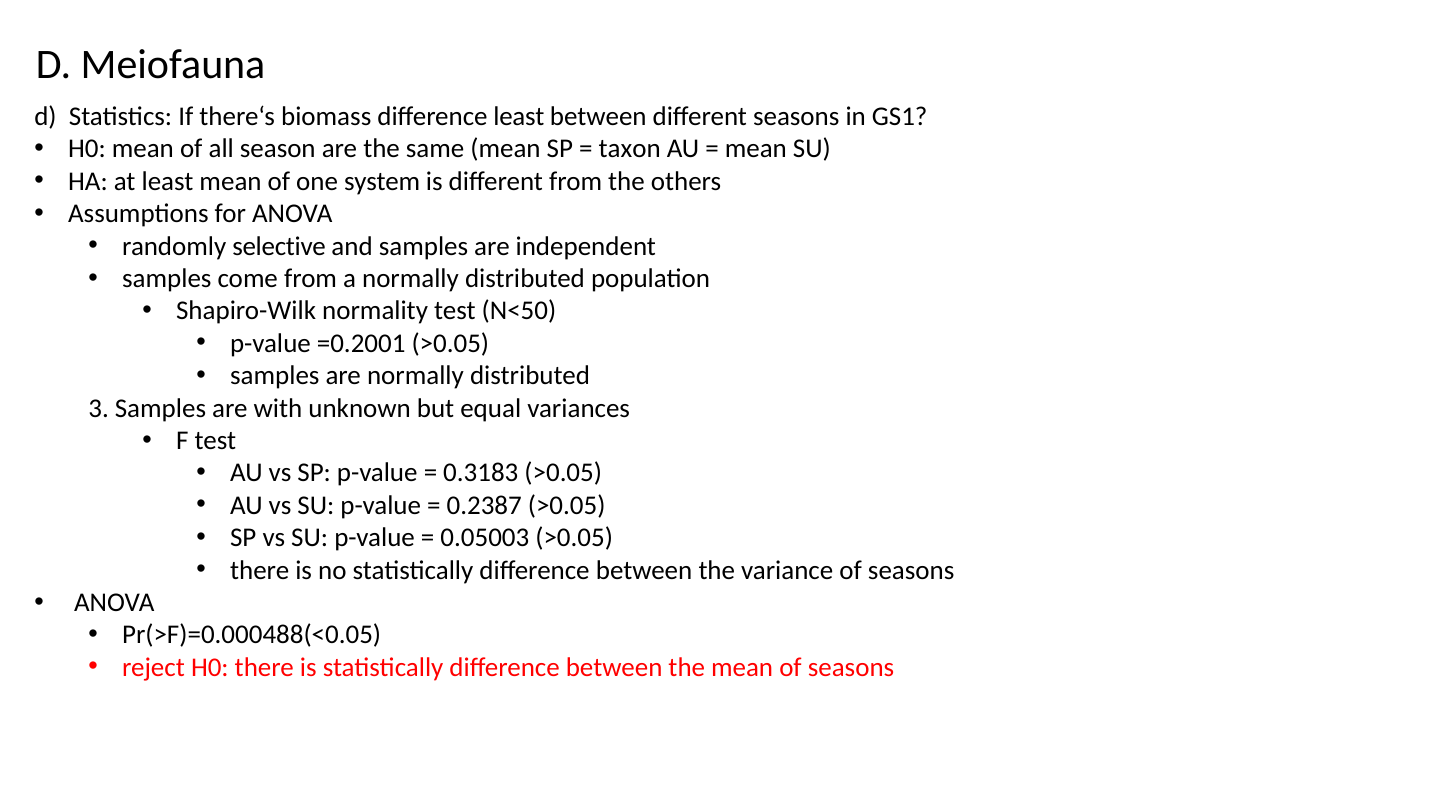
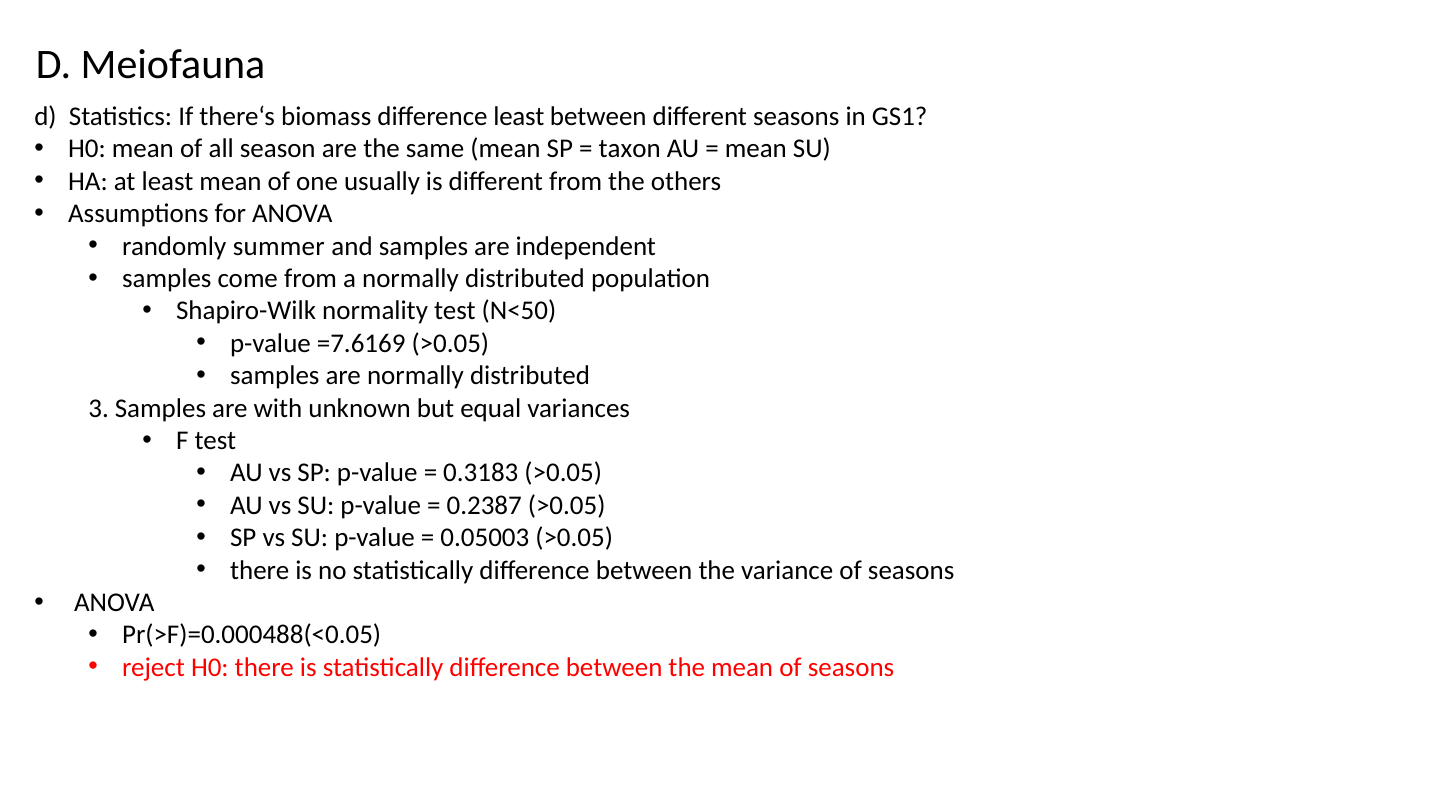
system: system -> usually (382, 181)
selective: selective -> summer (279, 246)
=0.2001: =0.2001 -> =7.6169 (361, 343)
